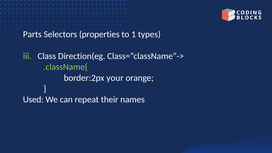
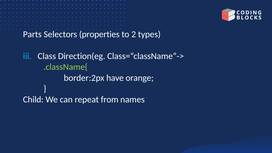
1: 1 -> 2 (134, 34)
iii colour: light green -> light blue (27, 56)
your: your -> have (115, 78)
Used: Used -> Child (33, 100)
their: their -> from (110, 100)
